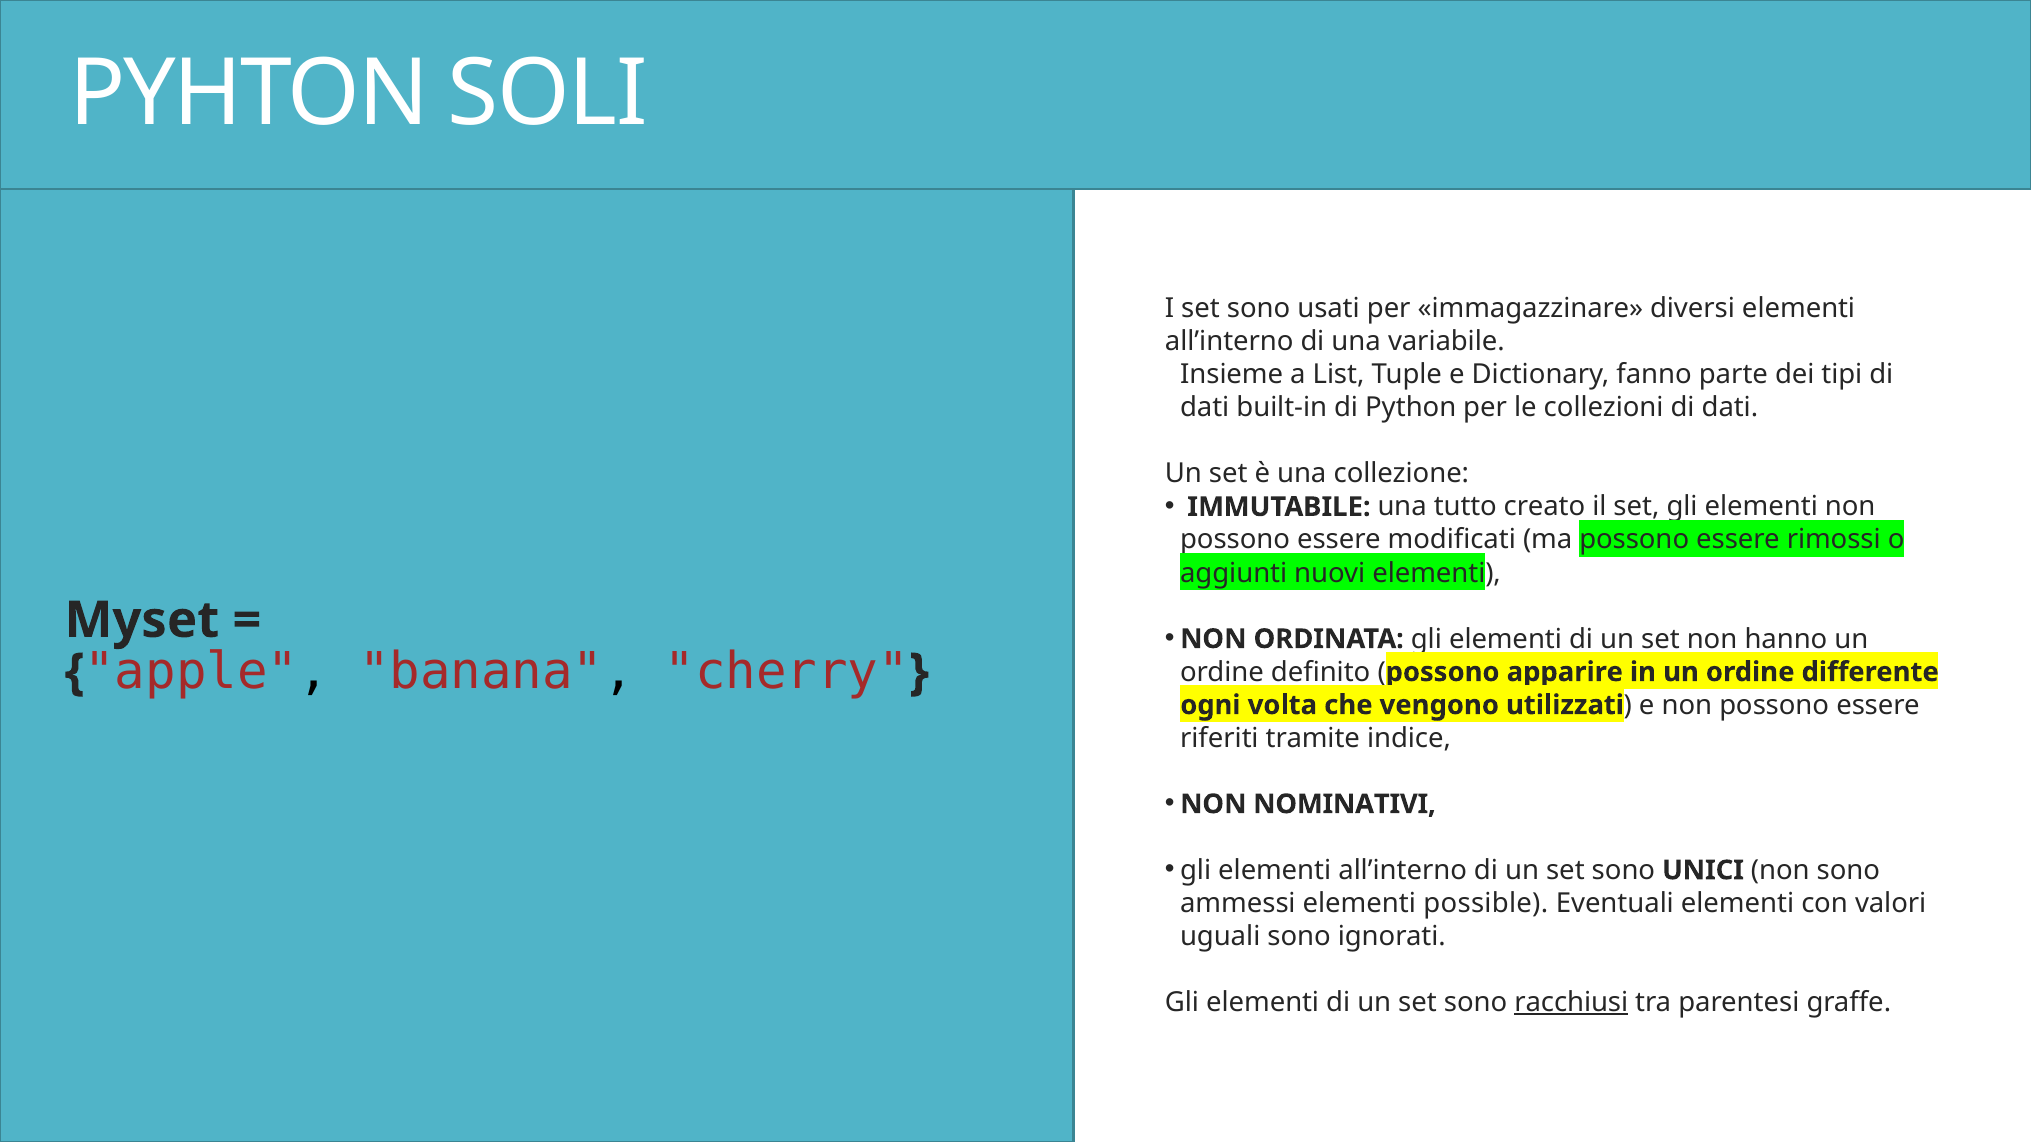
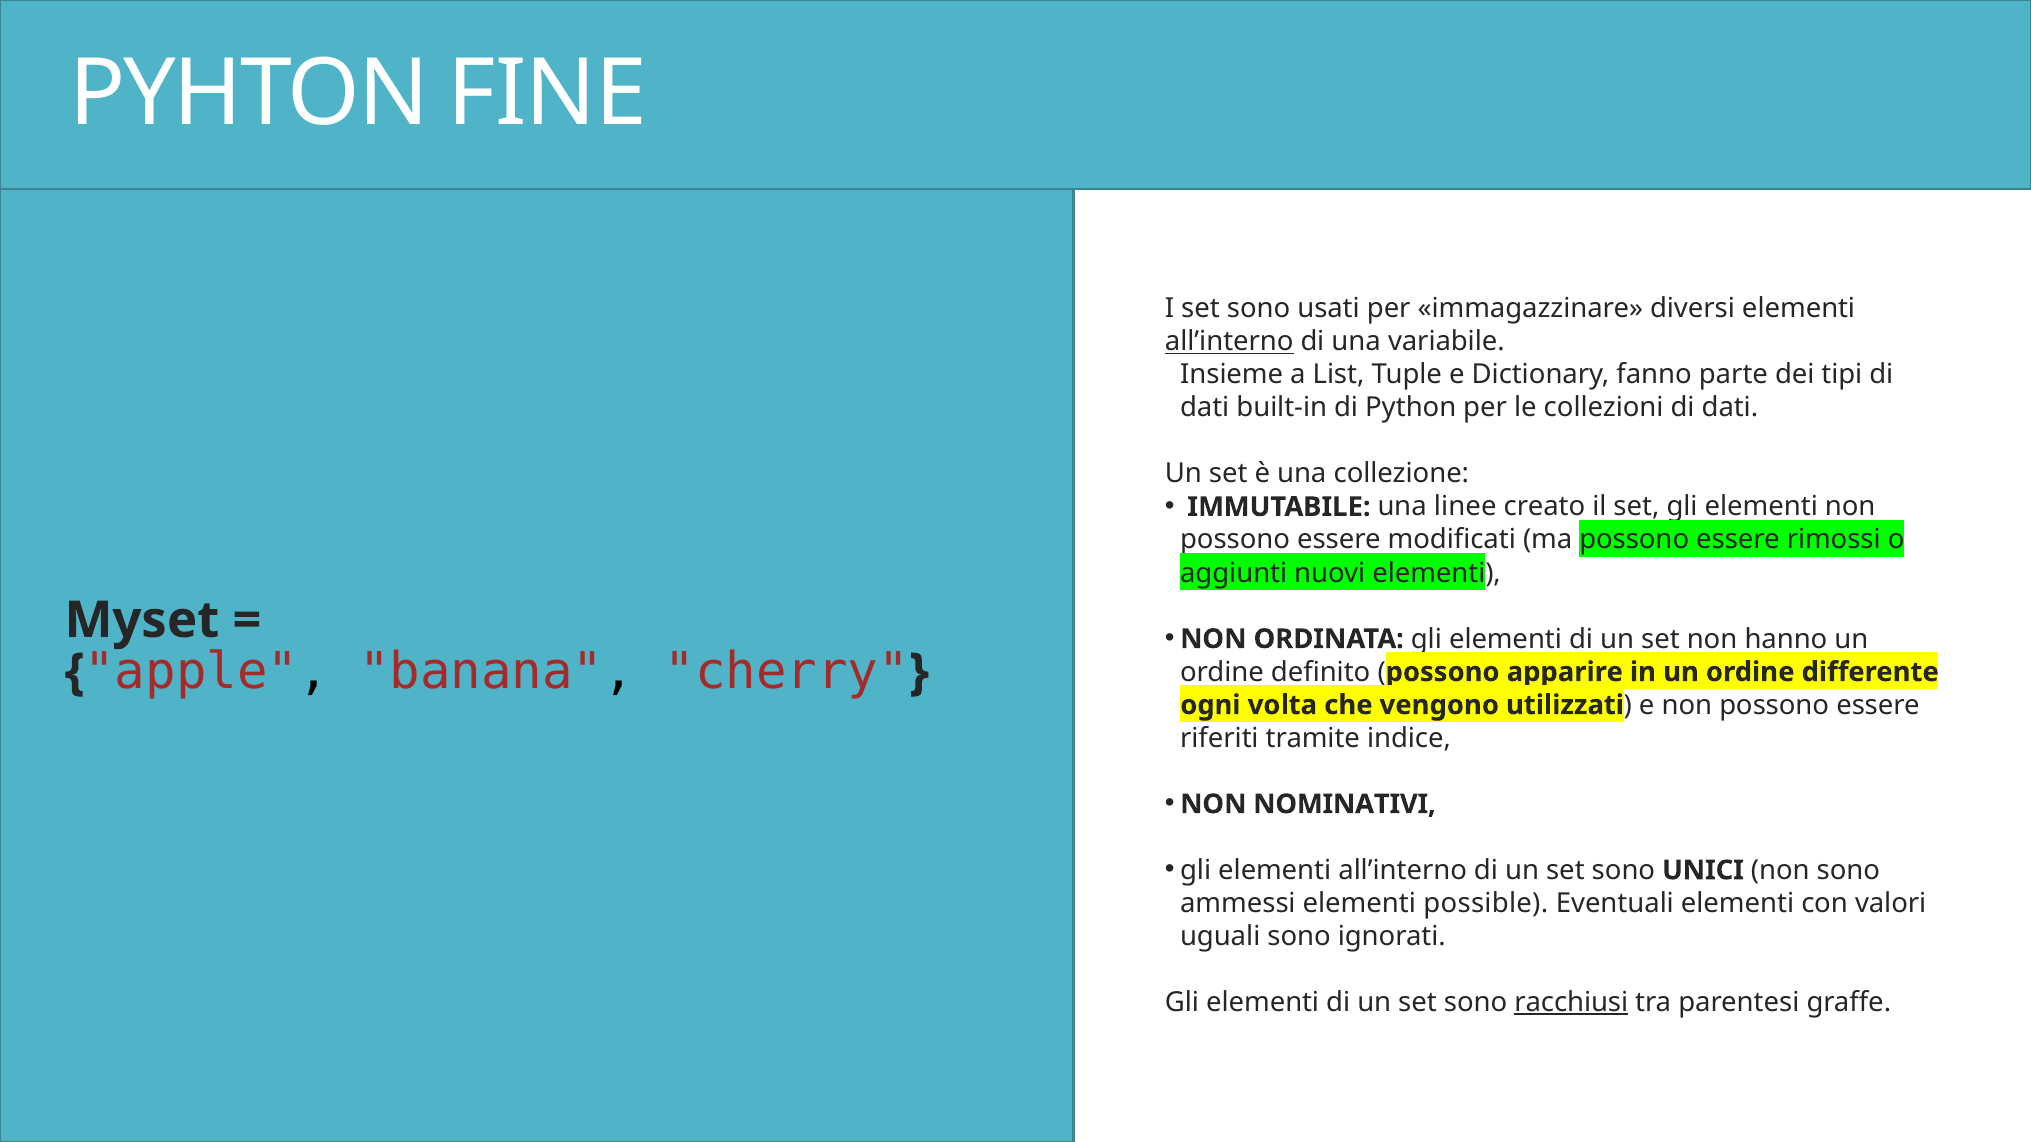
SOLI: SOLI -> FINE (548, 94)
all’interno underline: none -> present (1229, 342)
tutto: tutto -> linee (1465, 507)
